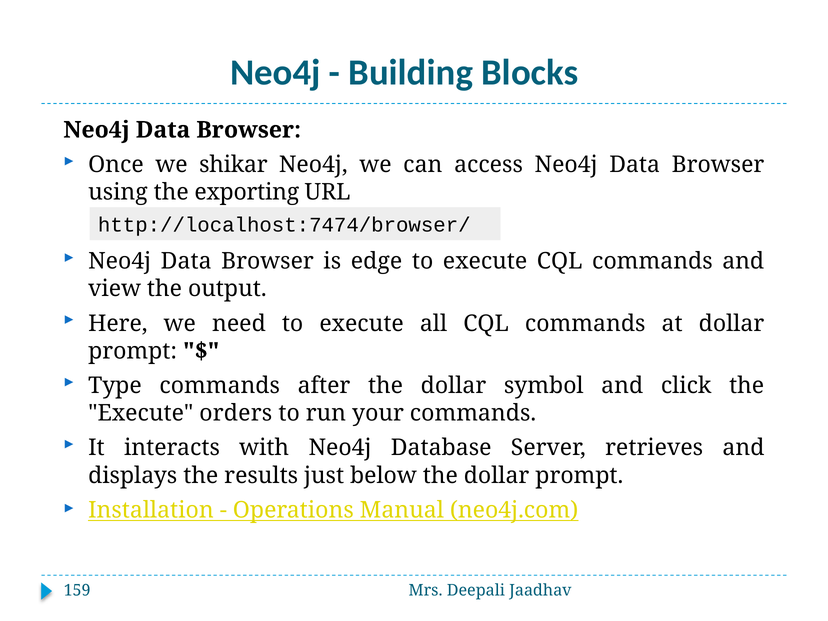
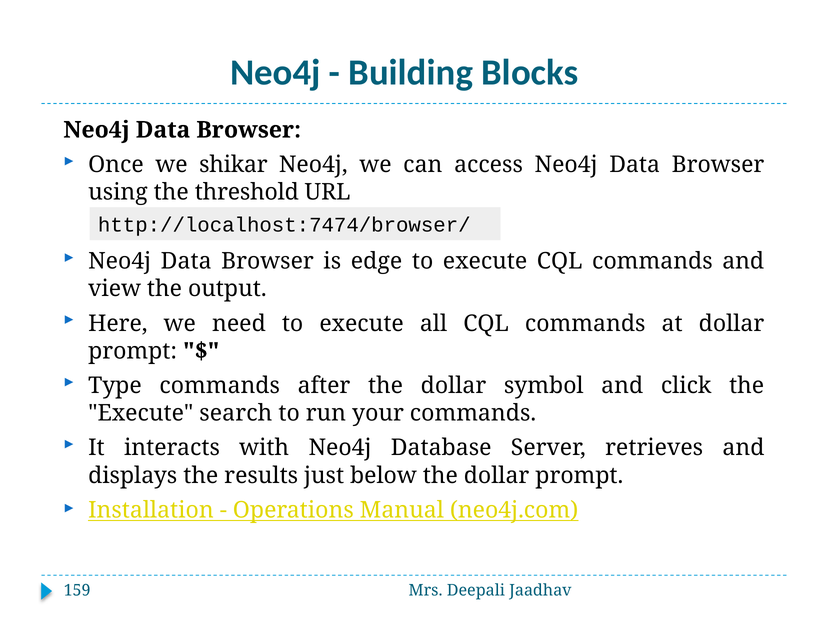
exporting: exporting -> threshold (247, 192)
orders: orders -> search (236, 413)
